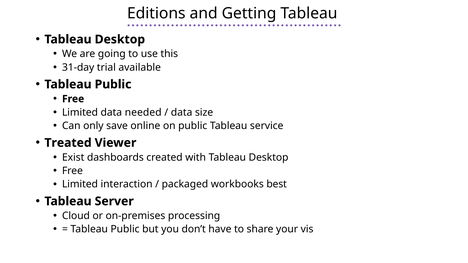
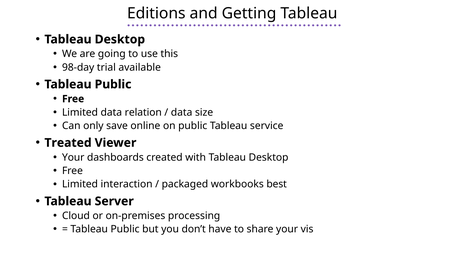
31-day: 31-day -> 98-day (78, 67)
needed: needed -> relation (143, 112)
Exist: Exist -> Your (73, 157)
